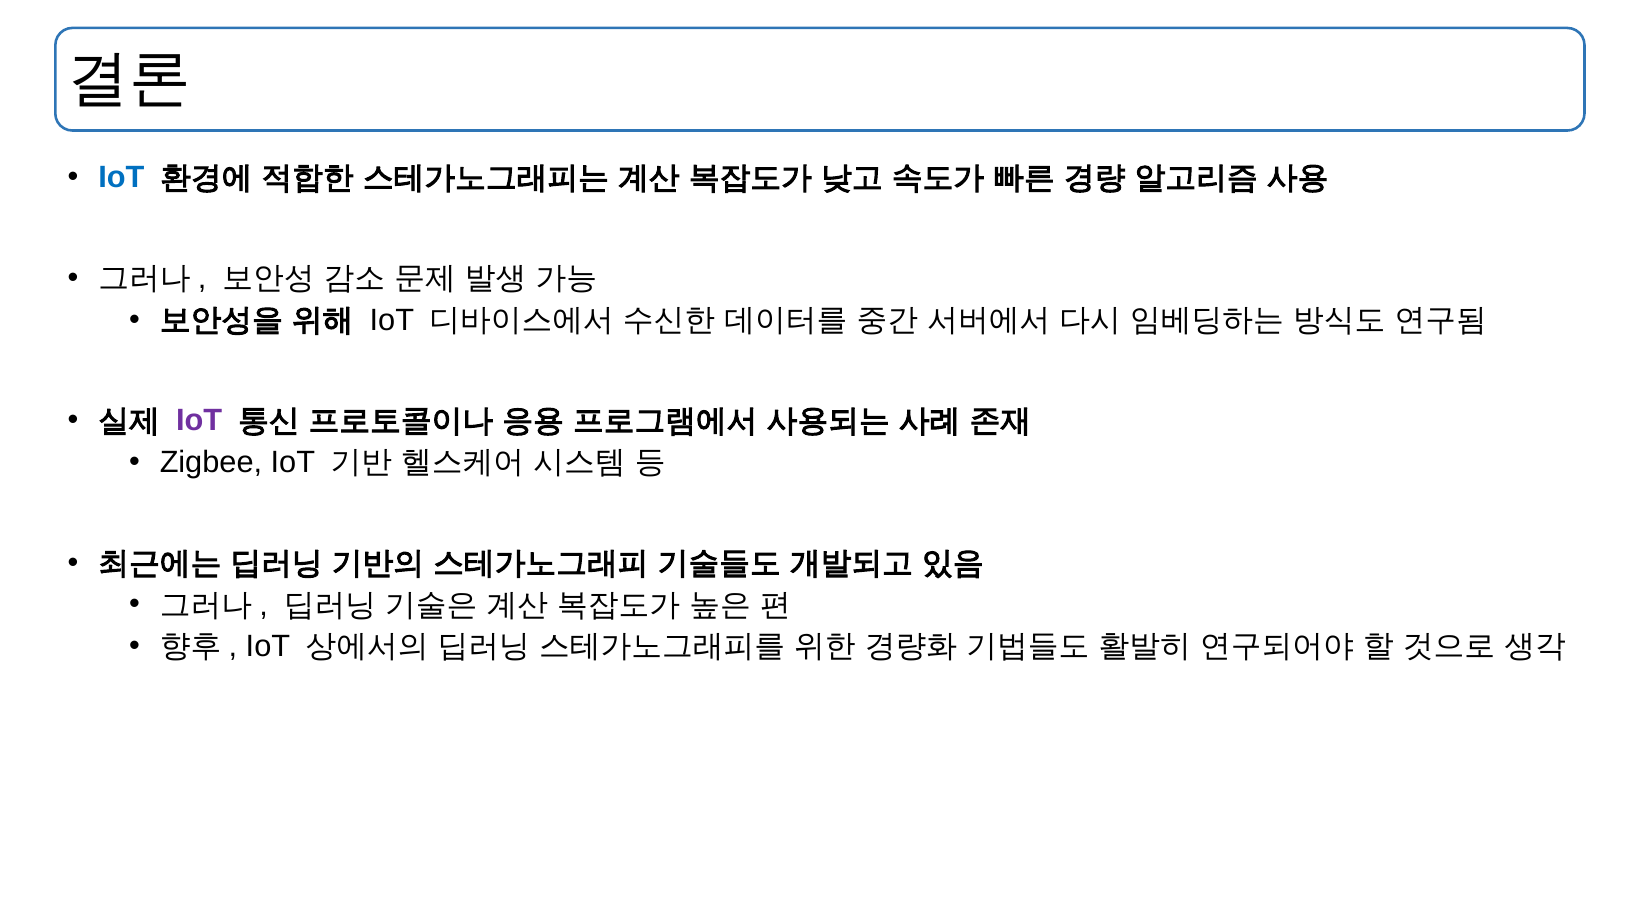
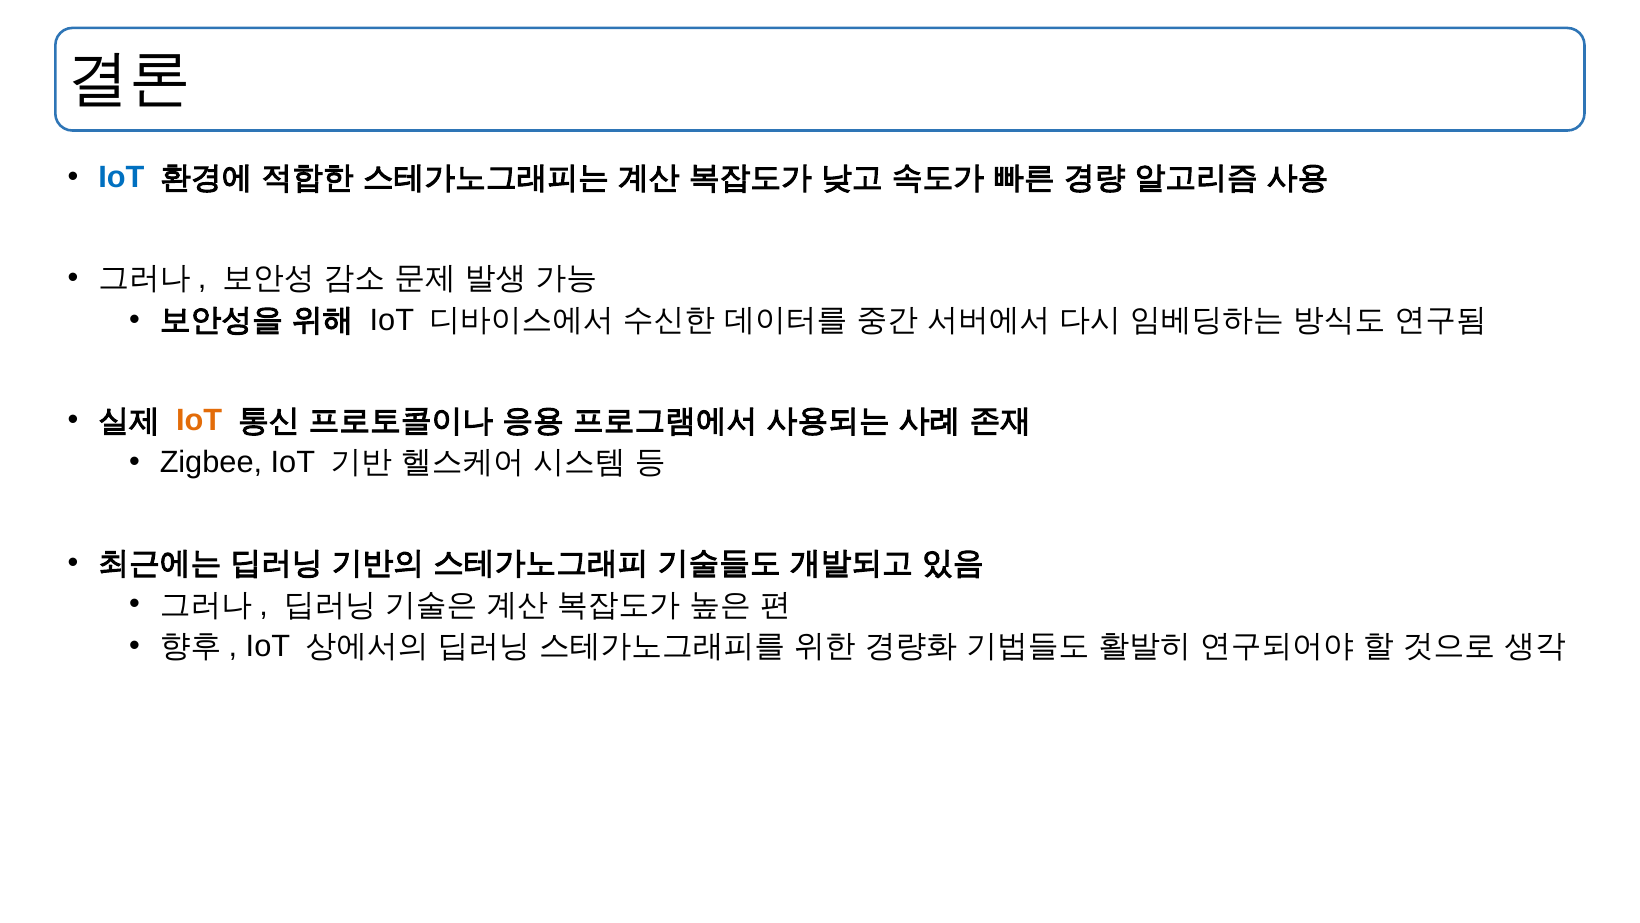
IoT colour: purple -> orange (199, 420)
